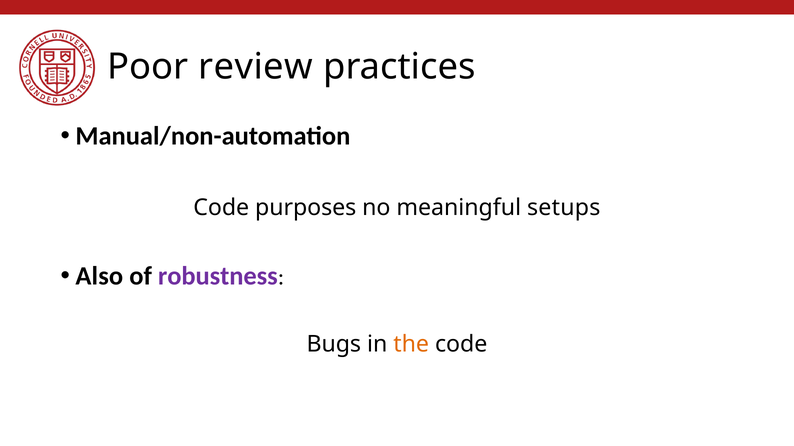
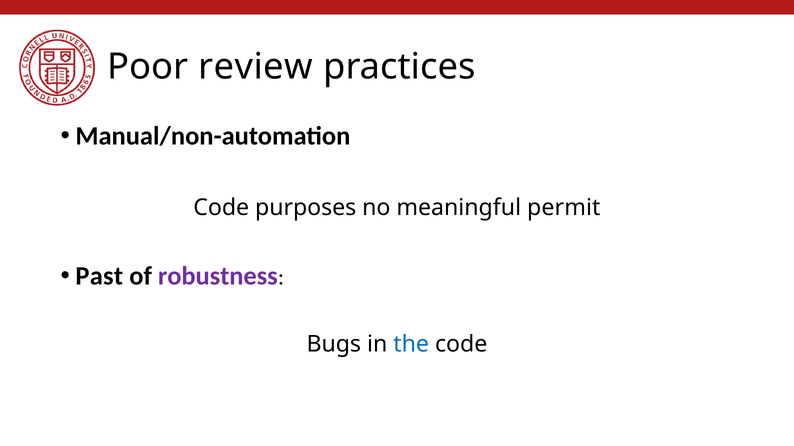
setups: setups -> permit (564, 208)
Also: Also -> Past (99, 276)
the colour: orange -> blue (411, 345)
